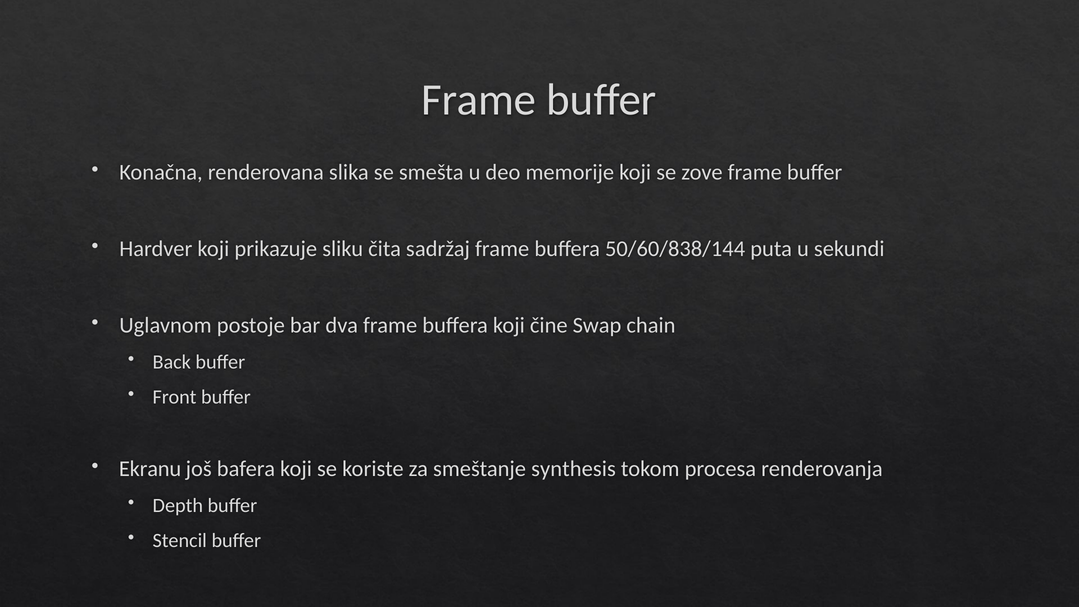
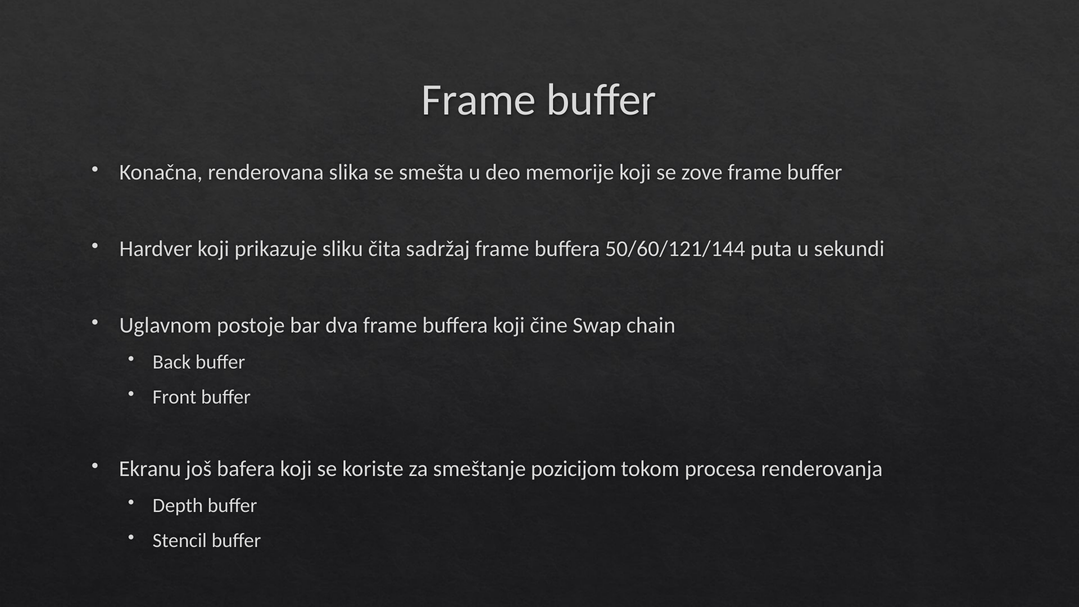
50/60/838/144: 50/60/838/144 -> 50/60/121/144 (675, 249)
synthesis: synthesis -> pozicijom (574, 469)
